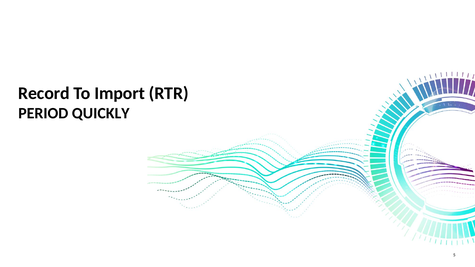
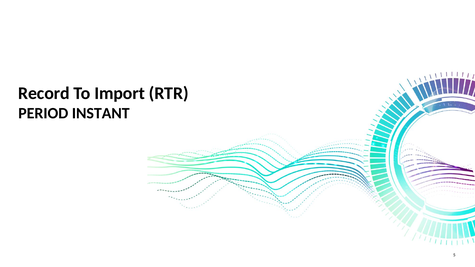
QUICKLY: QUICKLY -> INSTANT (101, 113)
